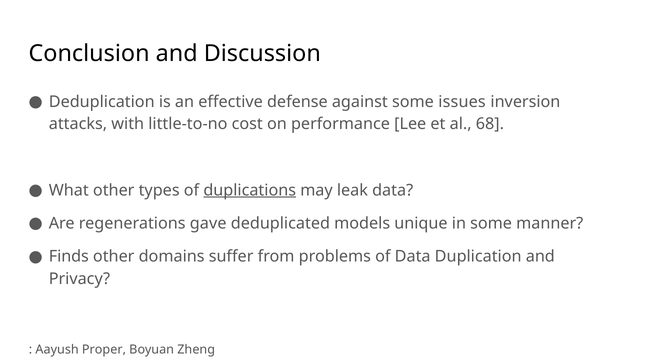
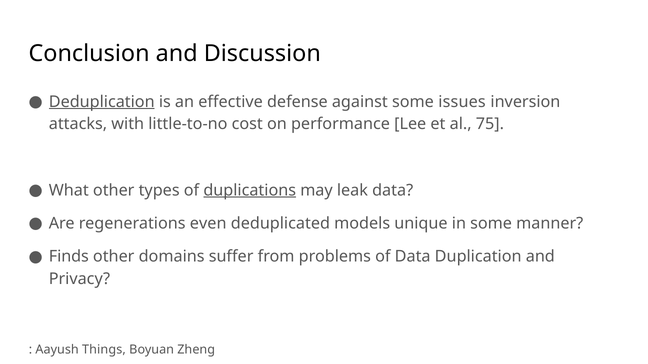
Deduplication underline: none -> present (102, 102)
68: 68 -> 75 (490, 124)
gave: gave -> even (208, 224)
Proper: Proper -> Things (104, 350)
